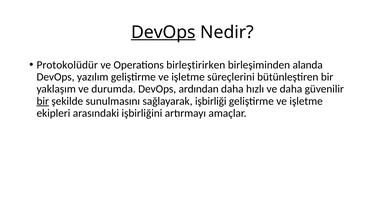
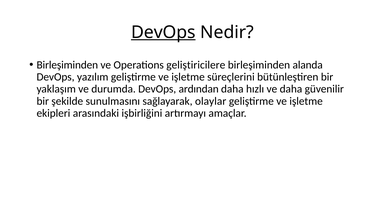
Protokolüdür: Protokolüdür -> Birleşiminden (67, 65)
birleştirirken: birleştirirken -> geliştiricilere (196, 65)
bir underline: present -> none (43, 101)
işbirliği: işbirliği -> olaylar (211, 101)
